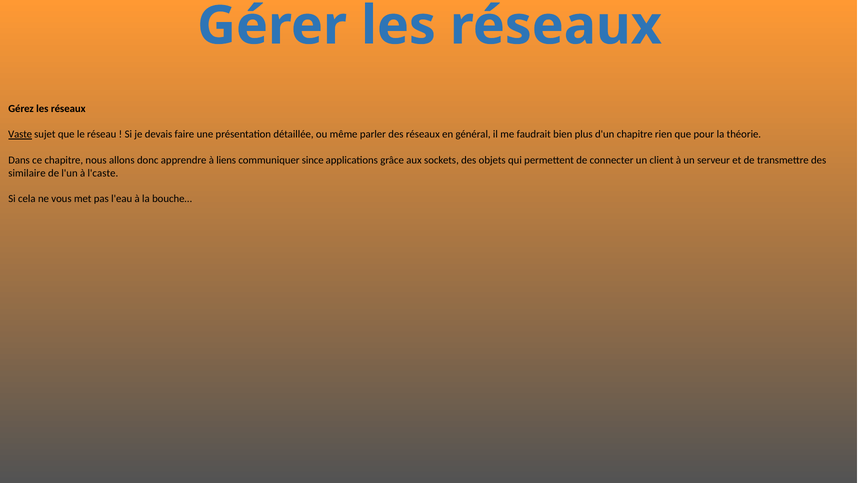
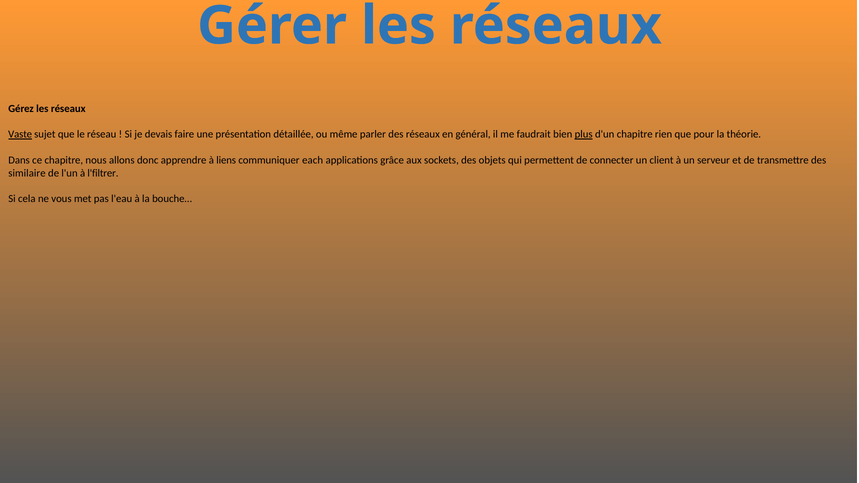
plus underline: none -> present (584, 134)
since: since -> each (313, 160)
l'caste: l'caste -> l'filtrer (103, 173)
